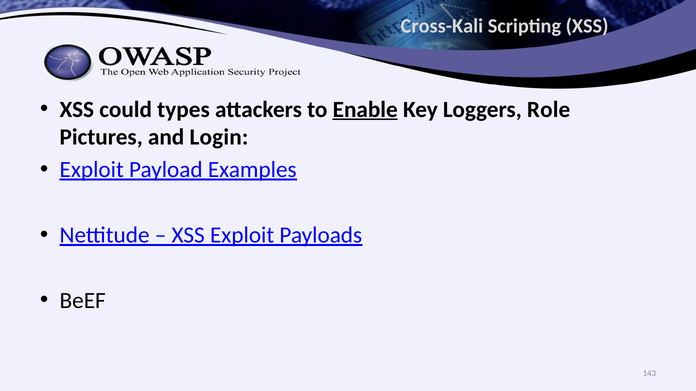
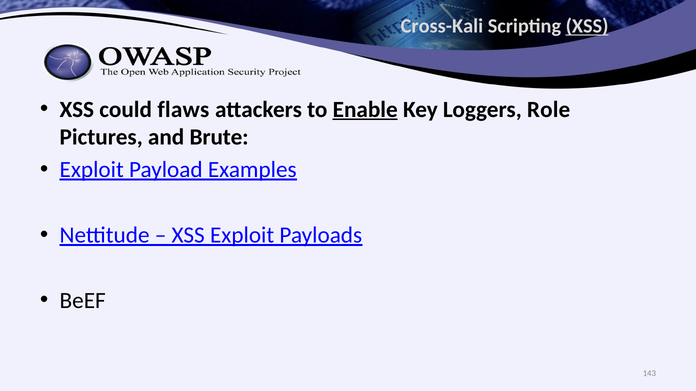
XSS underline: none -> present (587, 26)
types: types -> flaws (183, 110)
Login: Login -> Brute (219, 137)
